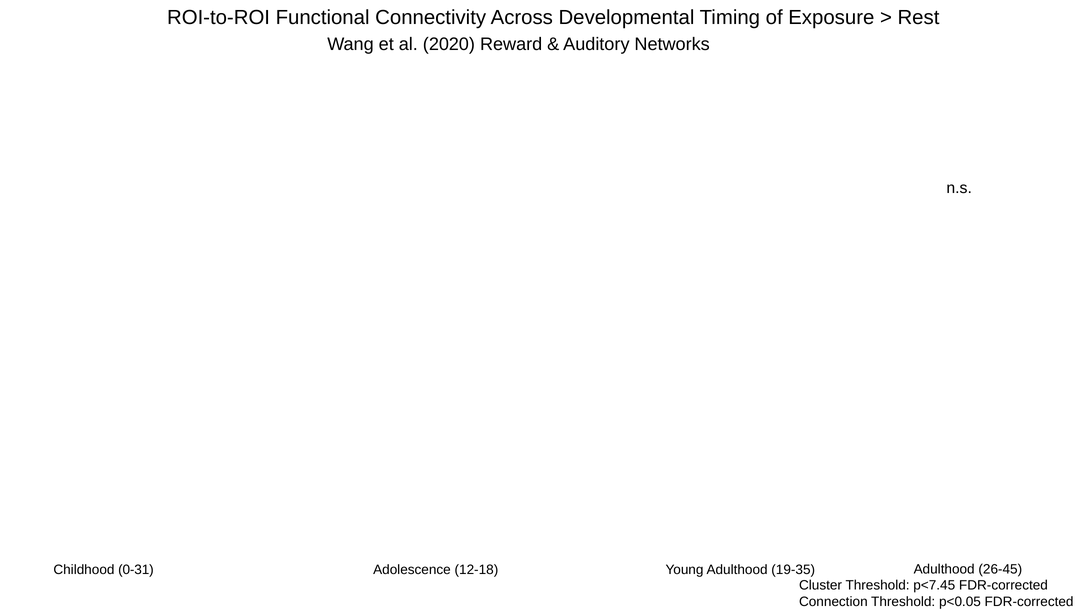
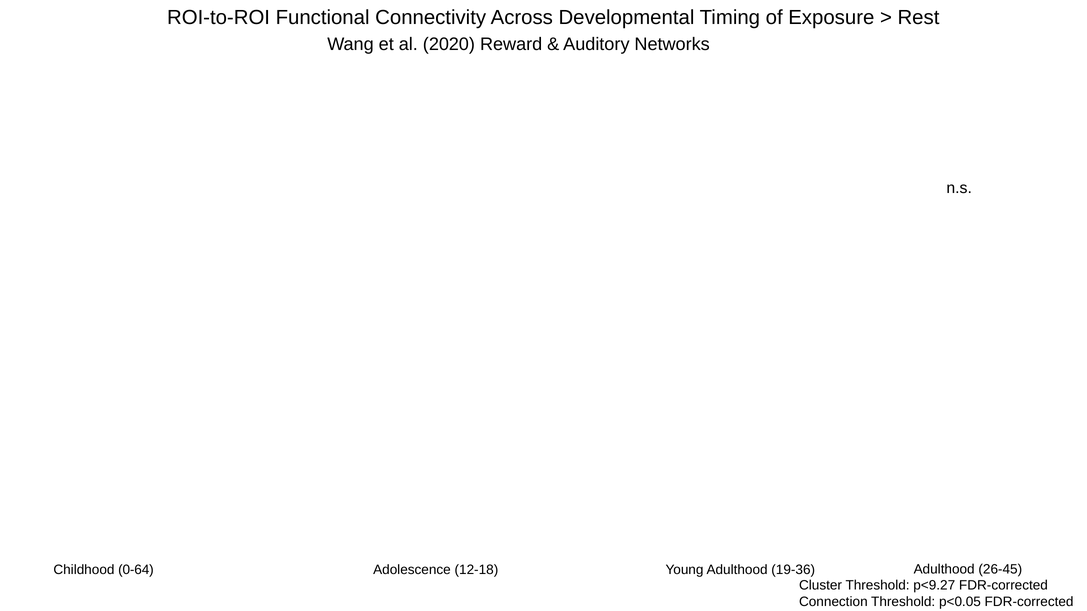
0-31: 0-31 -> 0-64 (136, 570)
19-35: 19-35 -> 19-36 (793, 570)
p<7.45: p<7.45 -> p<9.27 (934, 586)
